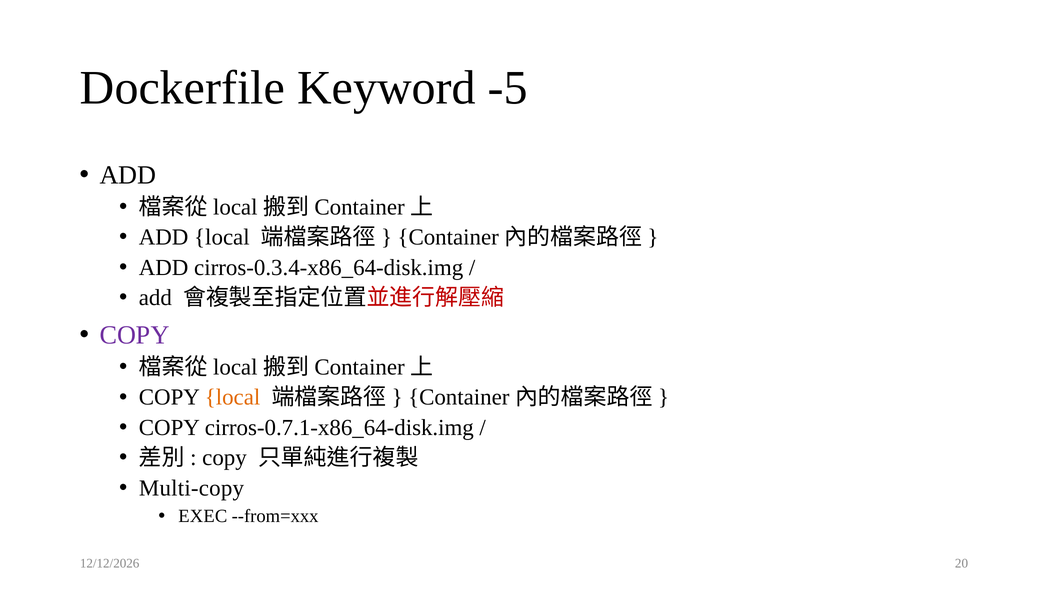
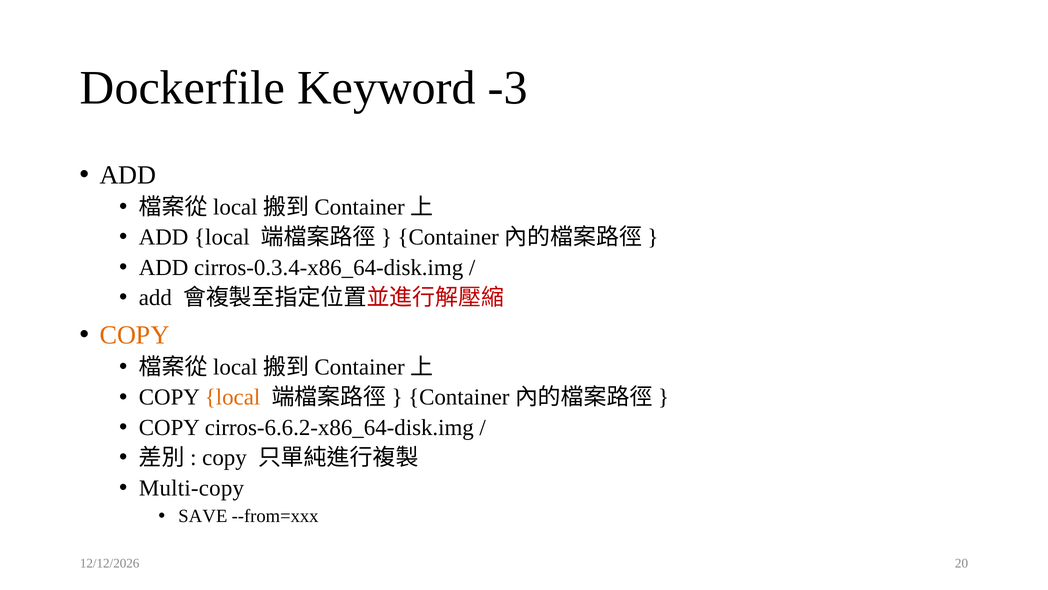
-5: -5 -> -3 (508, 88)
COPY colour: purple -> orange (134, 335)
cirros-0.7.1-x86_64-disk.img: cirros-0.7.1-x86_64-disk.img -> cirros-6.6.2-x86_64-disk.img (339, 427)
EXEC: EXEC -> SAVE (203, 516)
